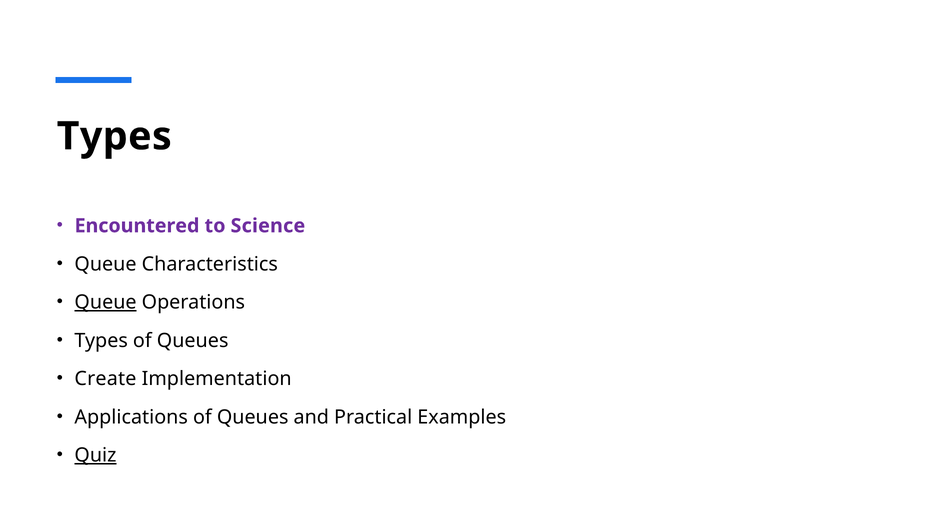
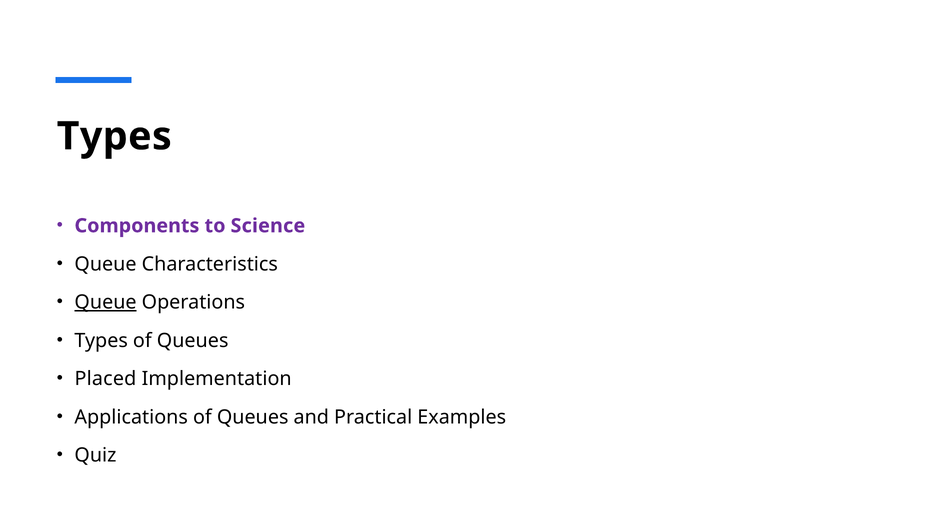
Encountered: Encountered -> Components (137, 226)
Create: Create -> Placed (105, 379)
Quiz underline: present -> none (95, 455)
